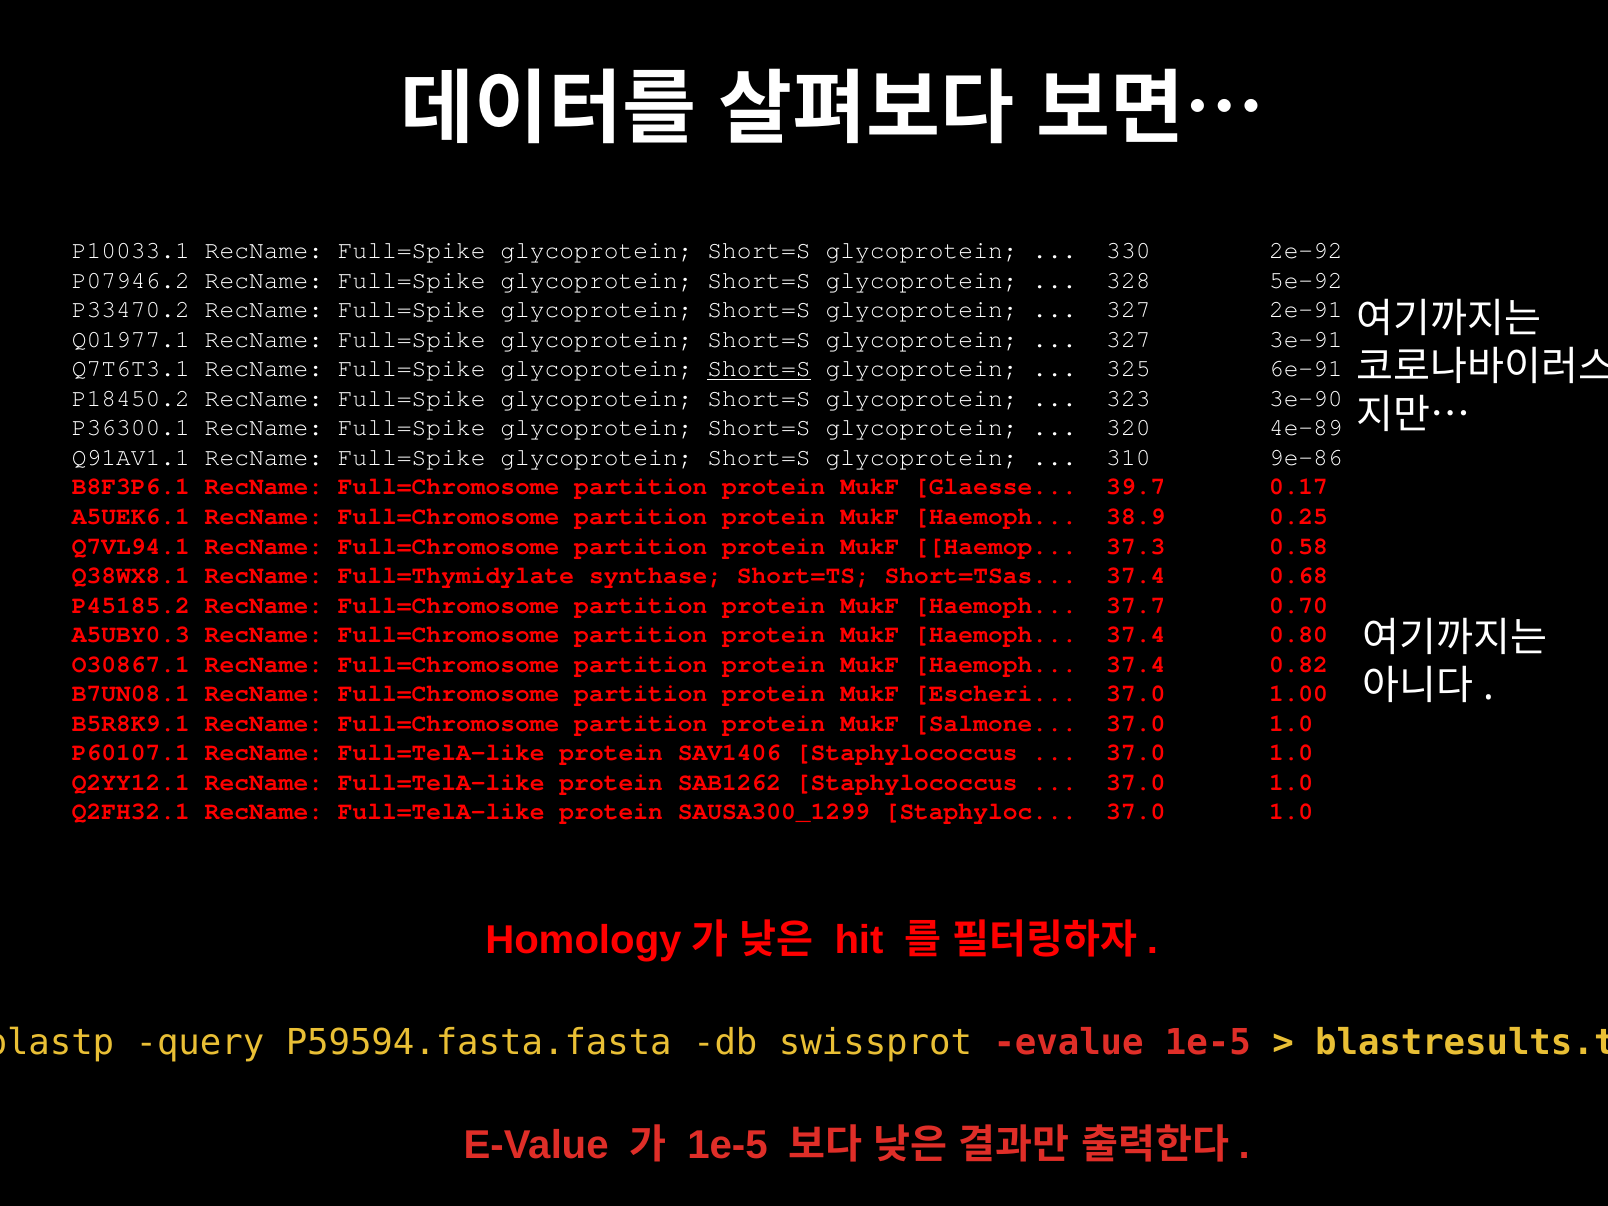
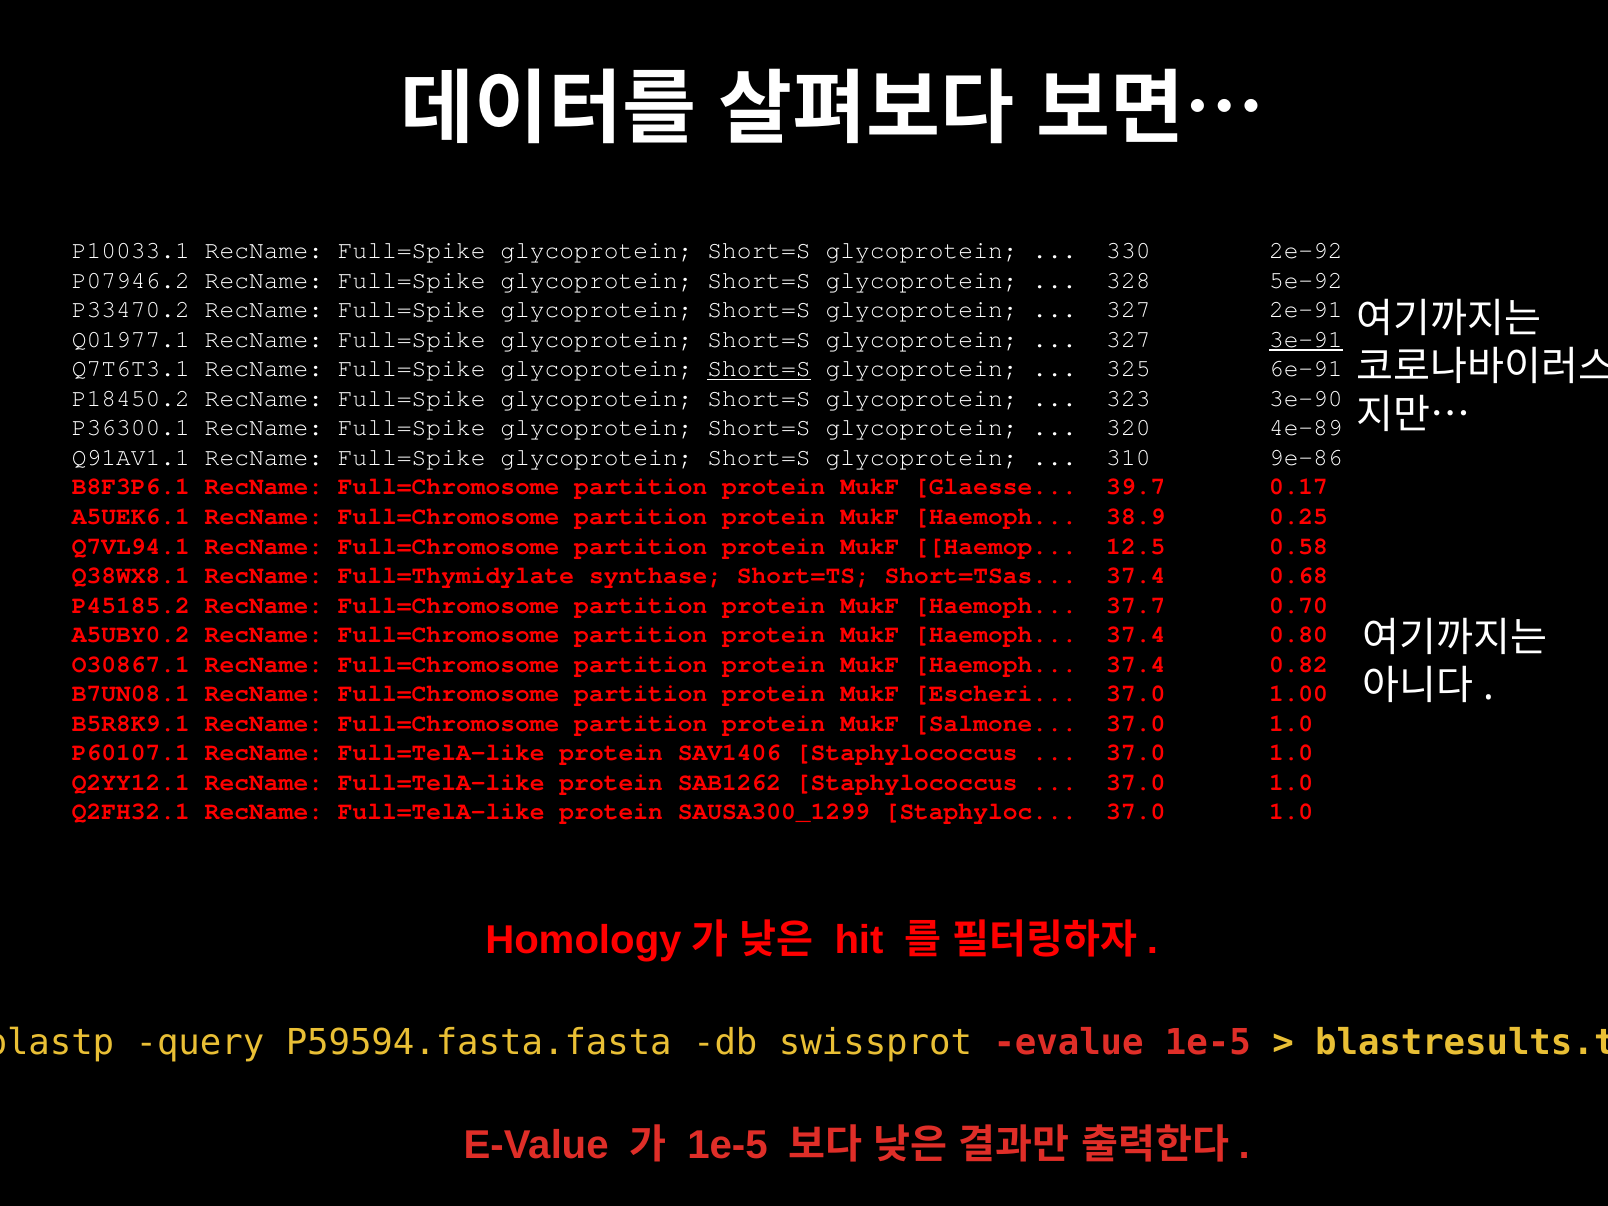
3e-91 underline: none -> present (1306, 339)
37.3: 37.3 -> 12.5 (1136, 546)
A5UBY0.3: A5UBY0.3 -> A5UBY0.2 (131, 634)
